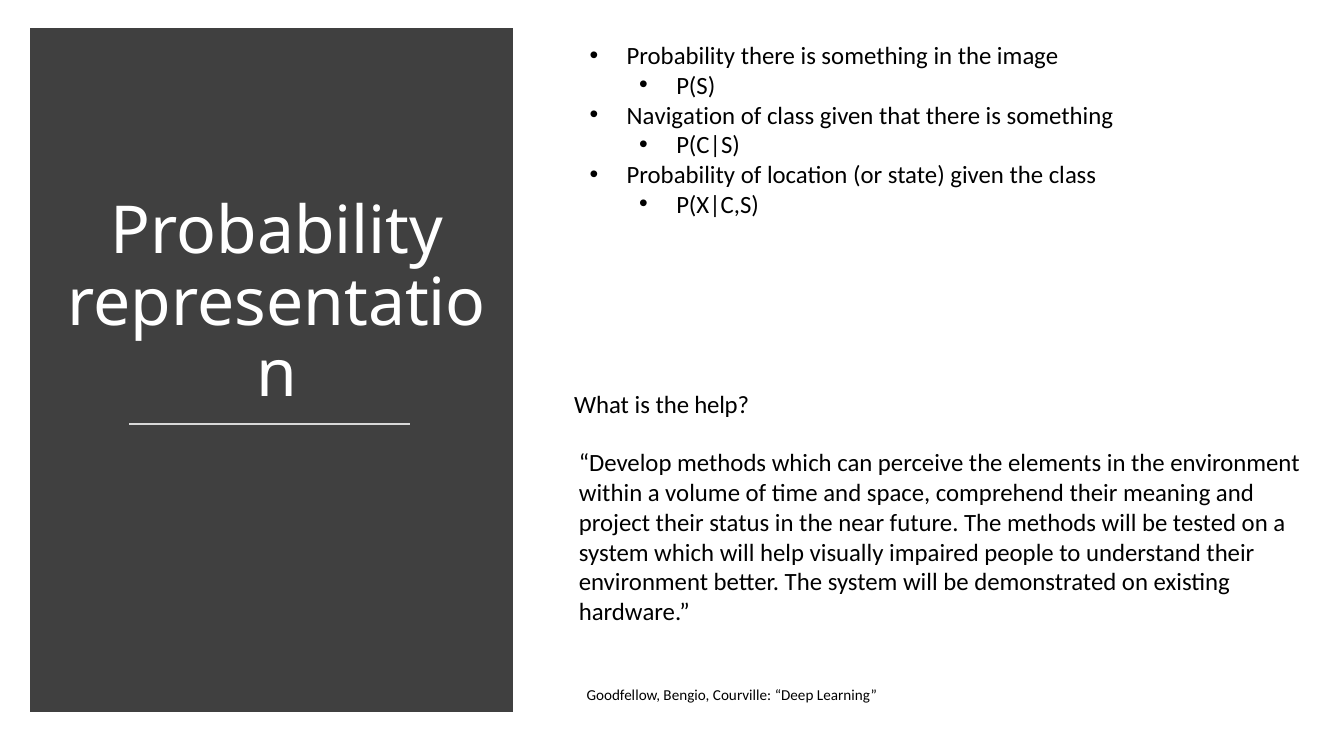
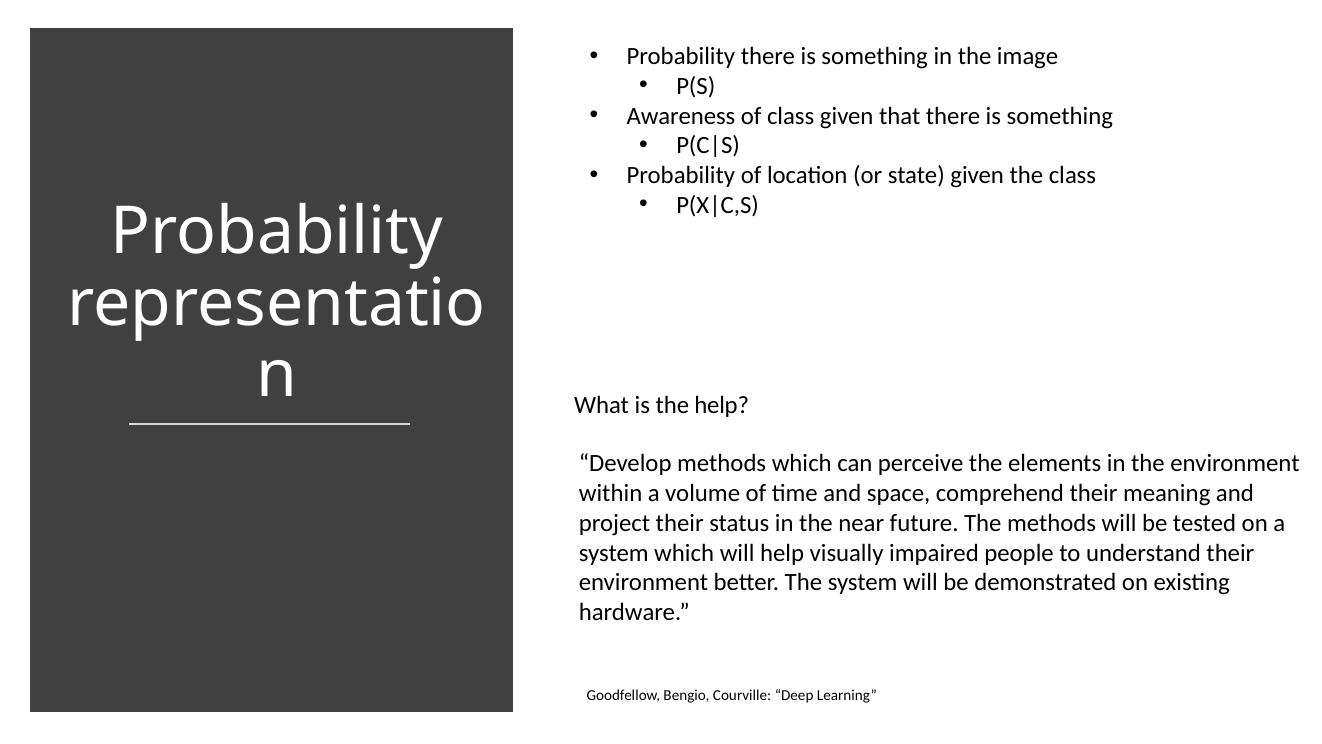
Navigation: Navigation -> Awareness (681, 116)
